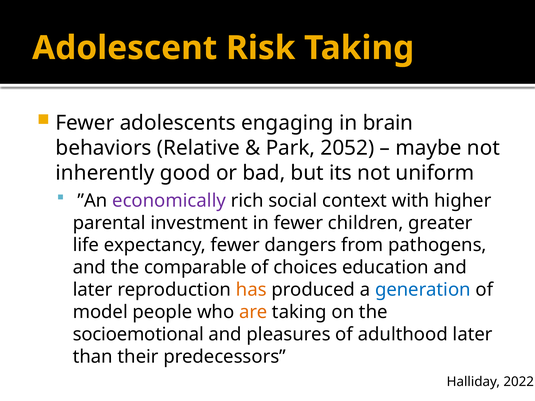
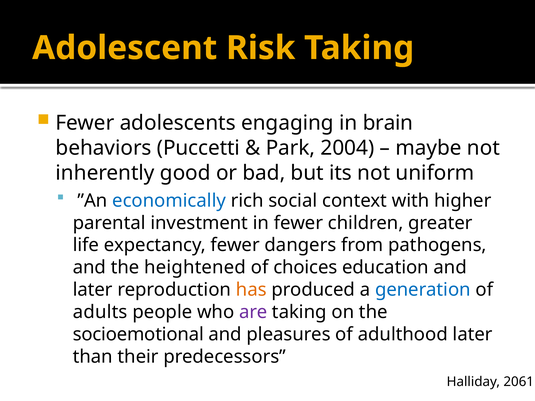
Relative: Relative -> Puccetti (198, 148)
2052: 2052 -> 2004 (347, 148)
economically colour: purple -> blue (169, 201)
comparable: comparable -> heightened (195, 268)
model: model -> adults (100, 312)
are colour: orange -> purple (253, 312)
2022: 2022 -> 2061 (519, 382)
